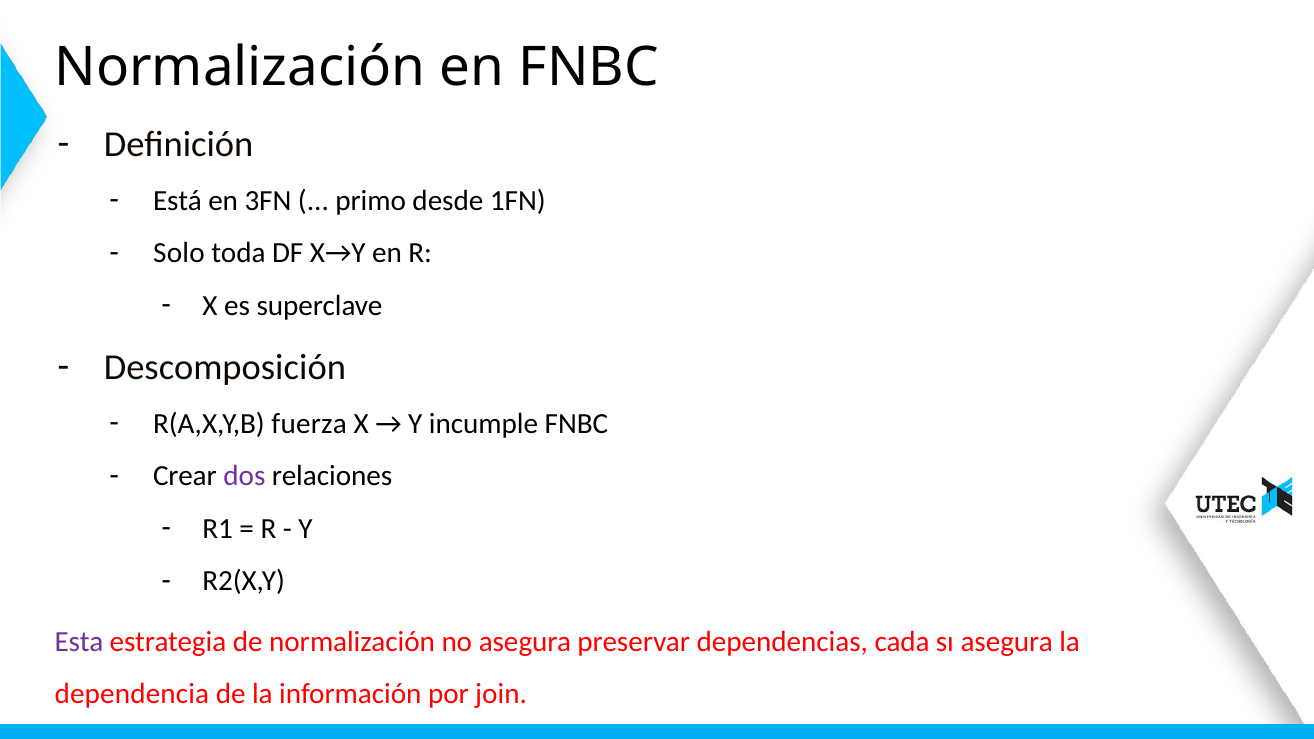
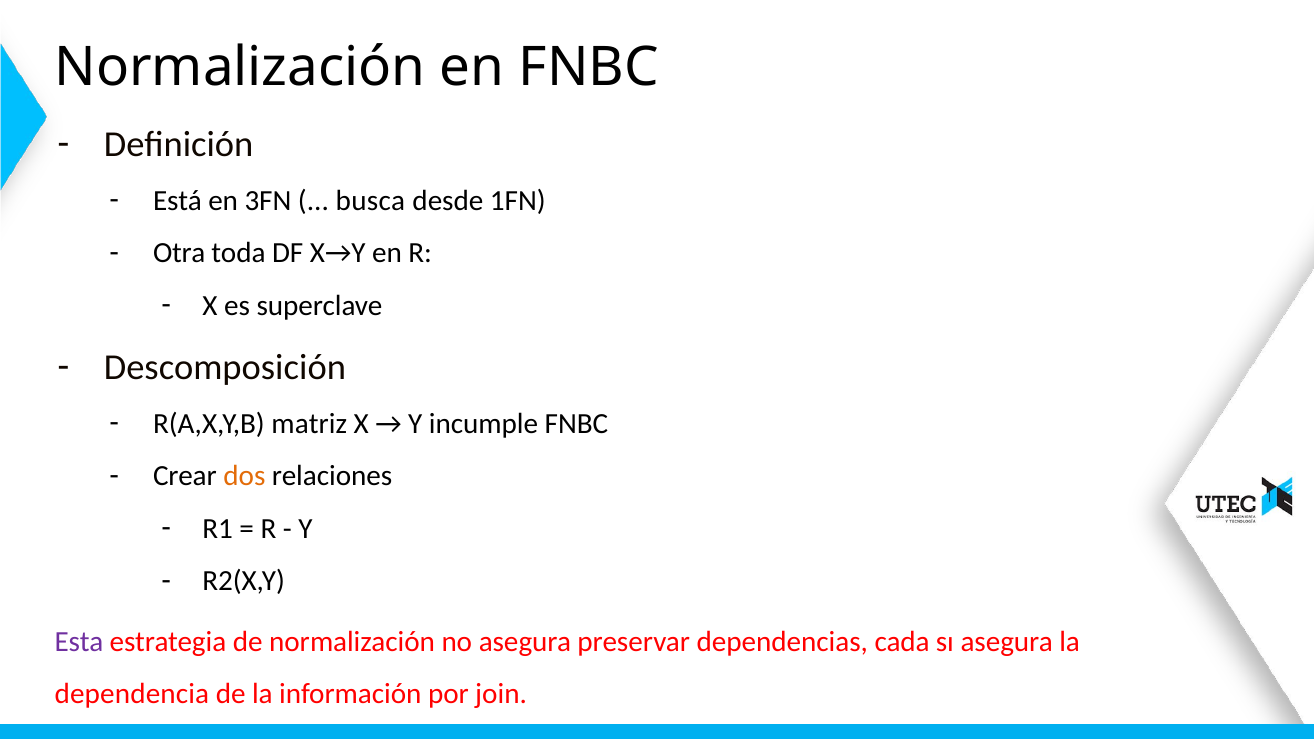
primo: primo -> busca (370, 201)
Solo: Solo -> Otra (179, 253)
fuerza: fuerza -> matriz (309, 424)
dos colour: purple -> orange (244, 476)
